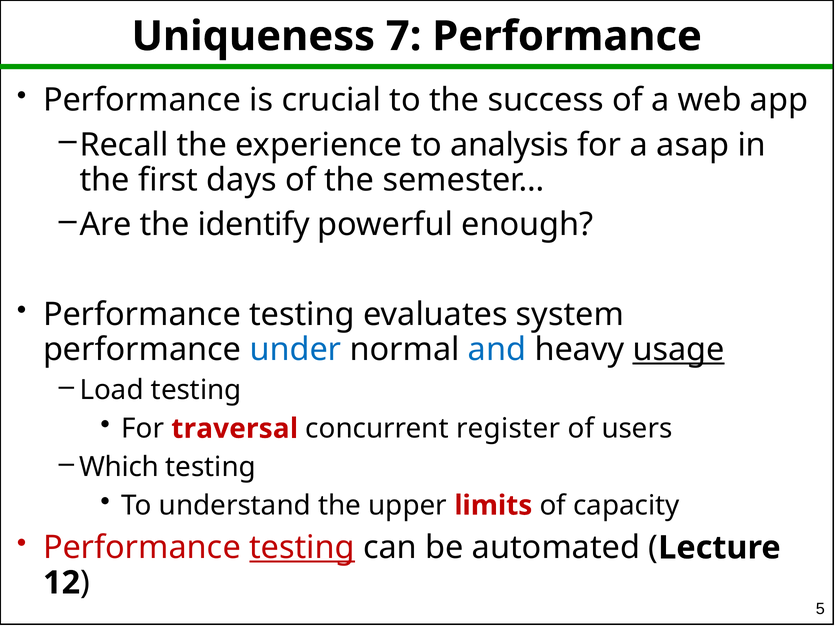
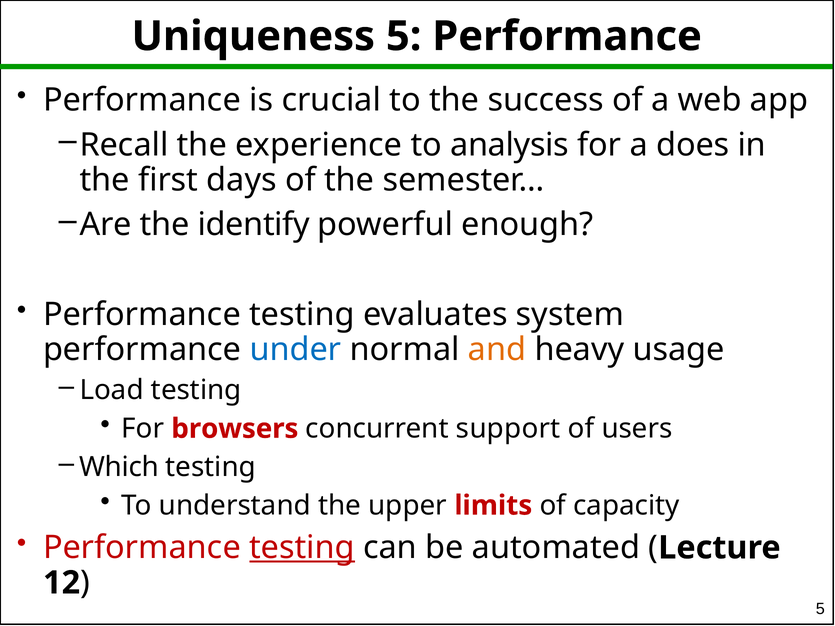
Uniqueness 7: 7 -> 5 (404, 36)
asap: asap -> does (693, 145)
and colour: blue -> orange (497, 350)
usage underline: present -> none (679, 350)
traversal: traversal -> browsers (235, 429)
register: register -> support (508, 429)
